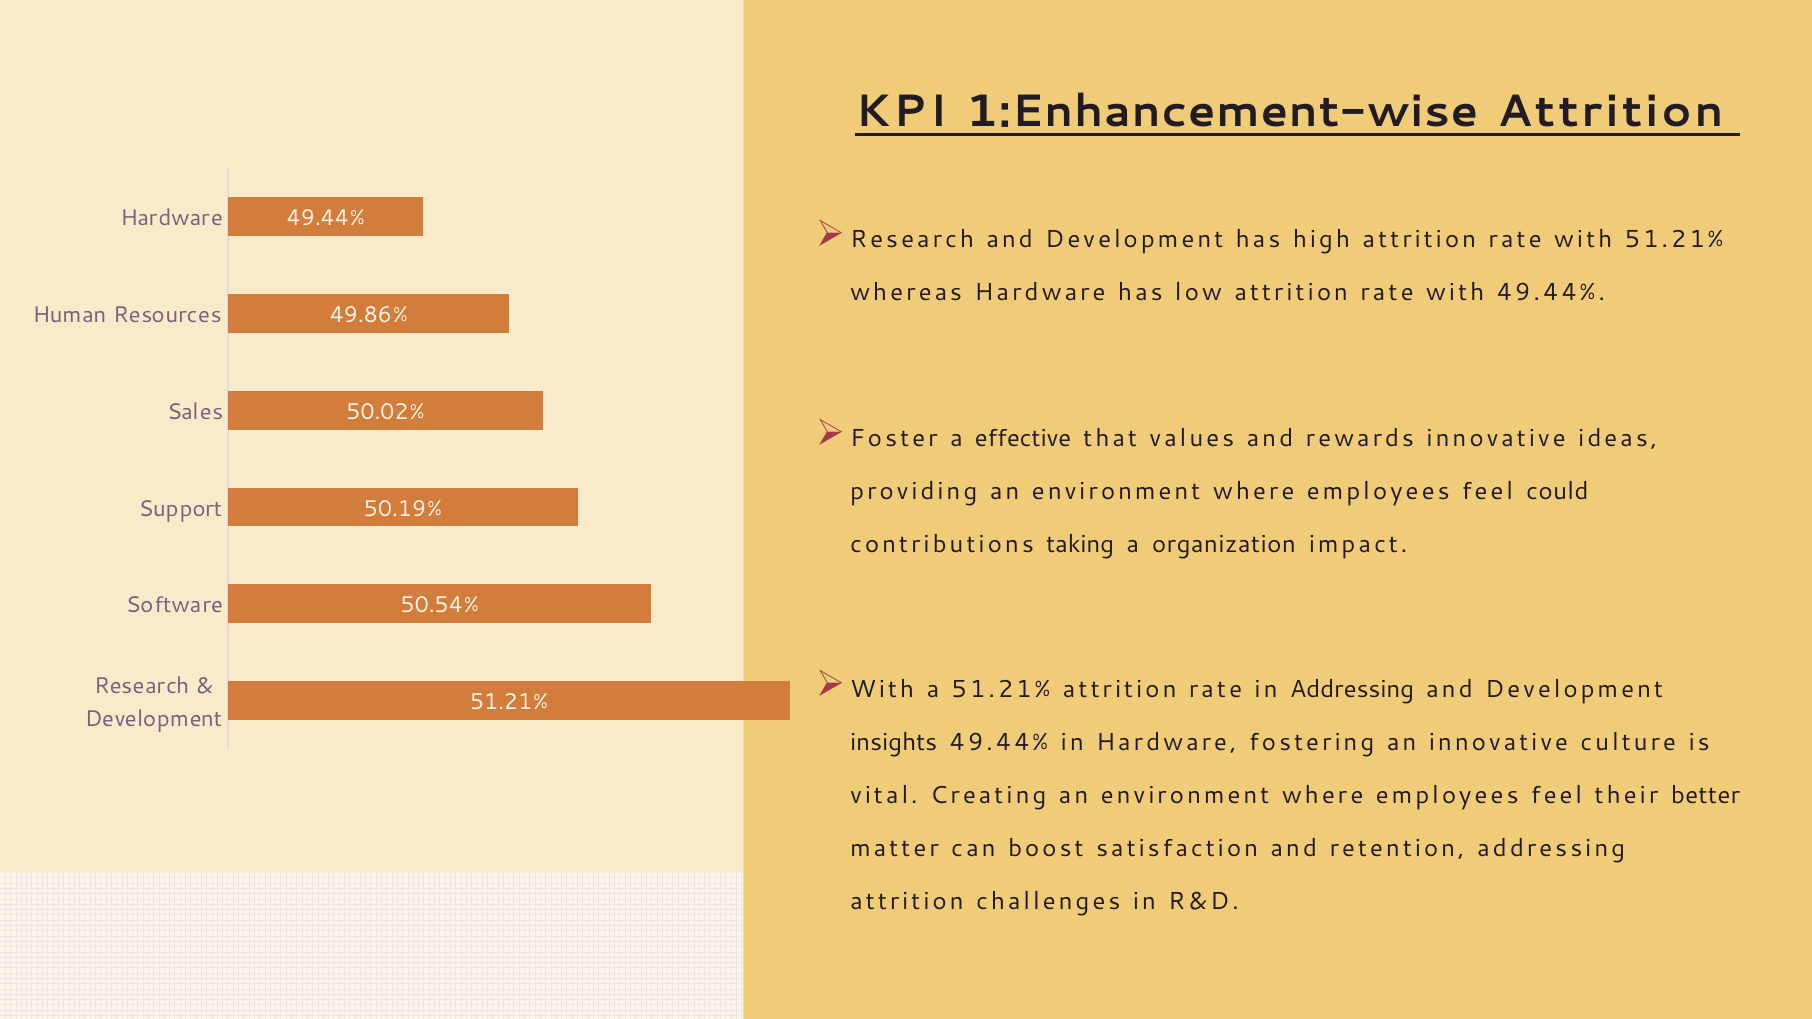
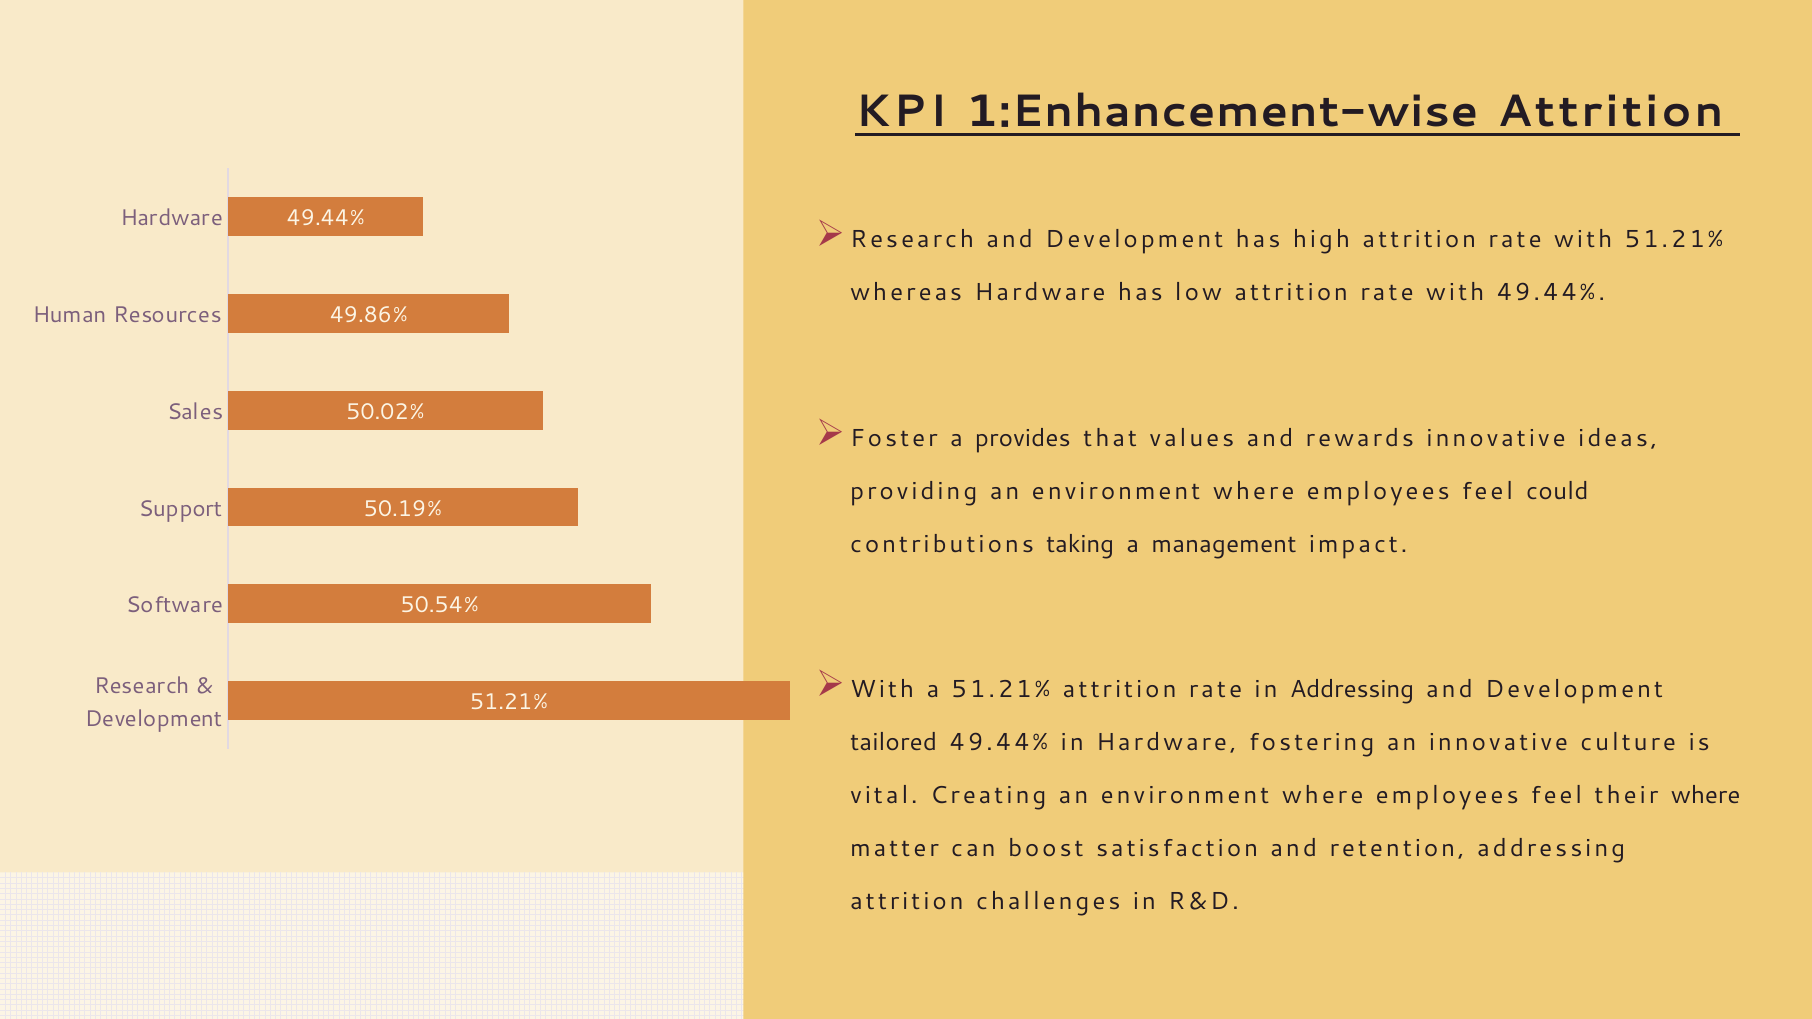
effective: effective -> provides (1023, 438)
organization: organization -> management (1224, 544)
insights: insights -> tailored (894, 743)
their better: better -> where (1706, 796)
